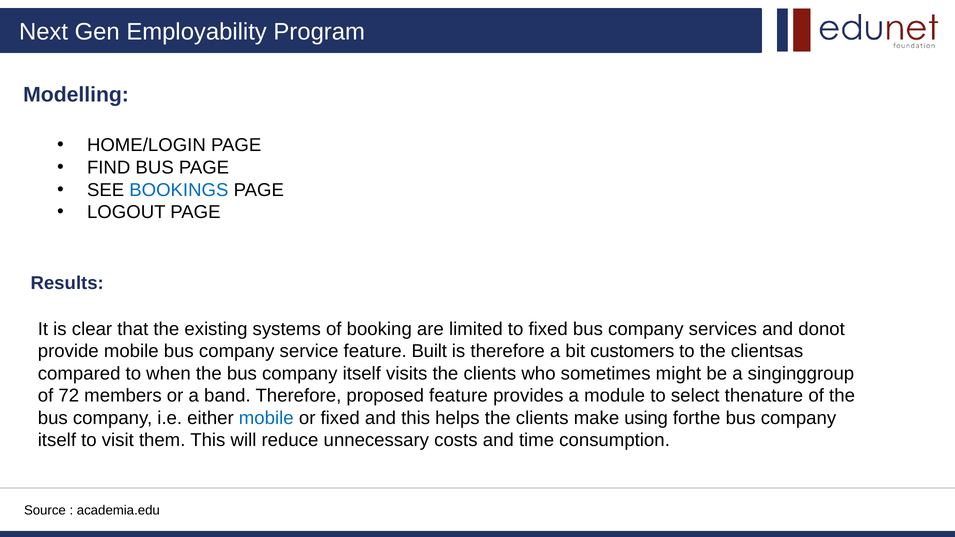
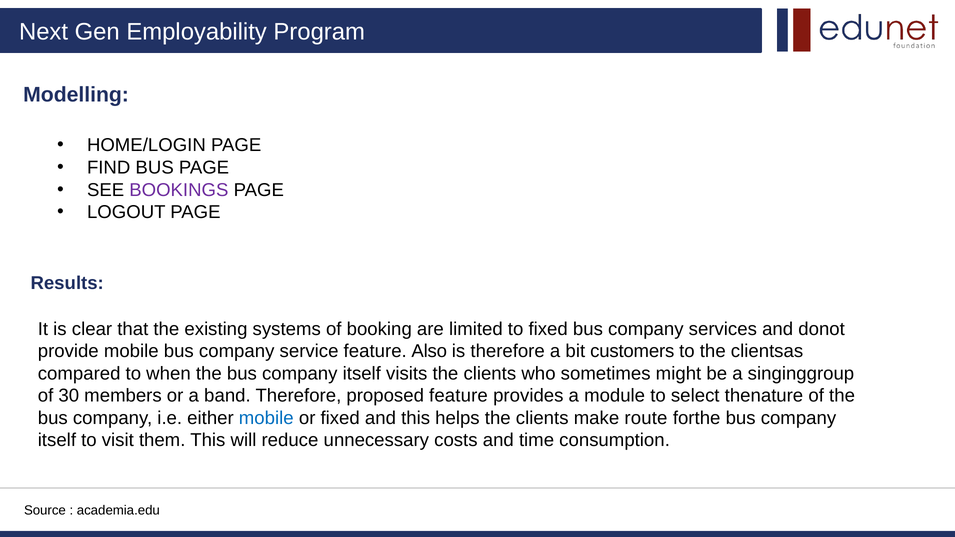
BOOKINGS colour: blue -> purple (179, 190)
Built: Built -> Also (429, 351)
72: 72 -> 30 (69, 396)
using: using -> route (646, 418)
